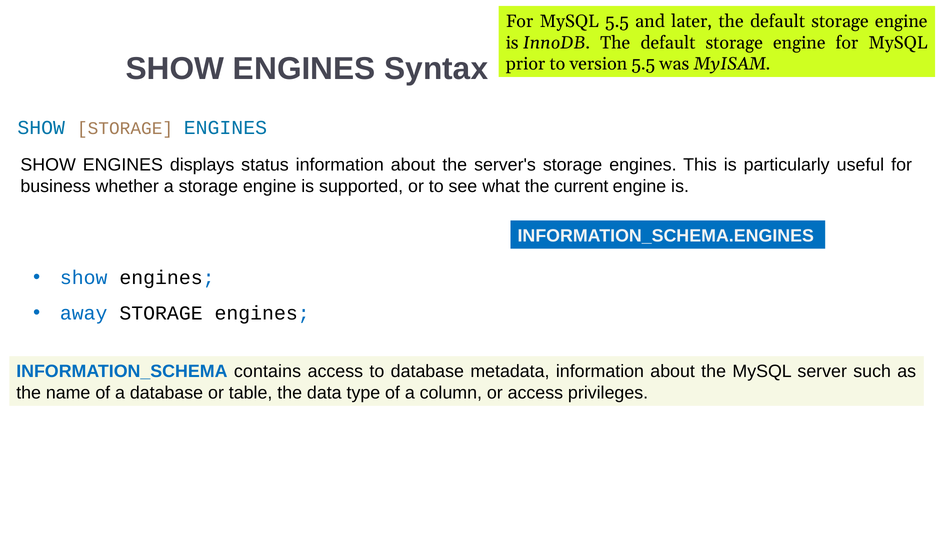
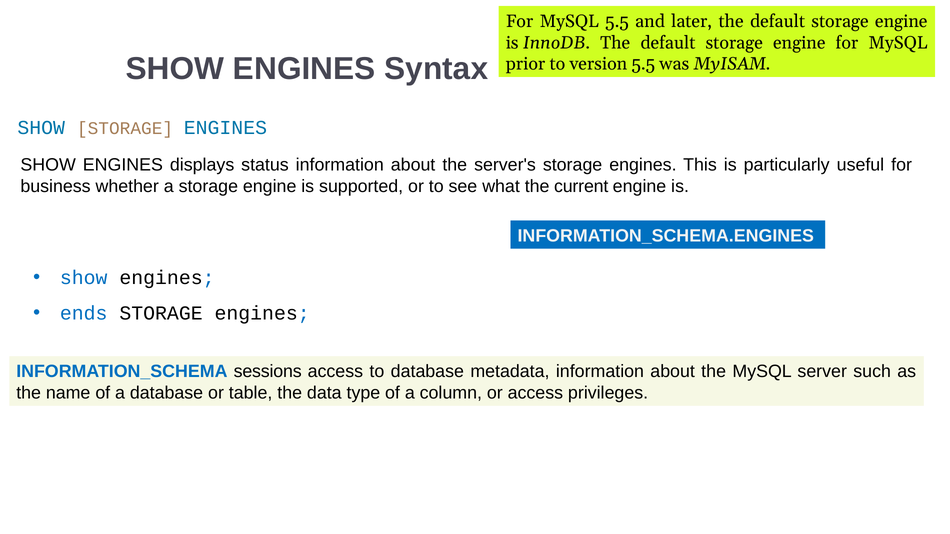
away: away -> ends (84, 314)
contains: contains -> sessions (268, 372)
